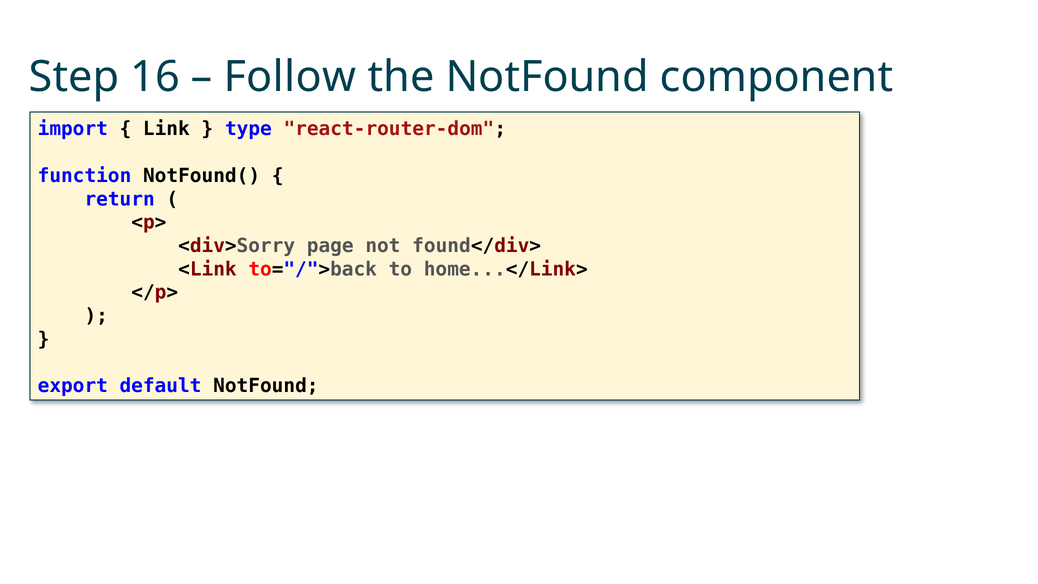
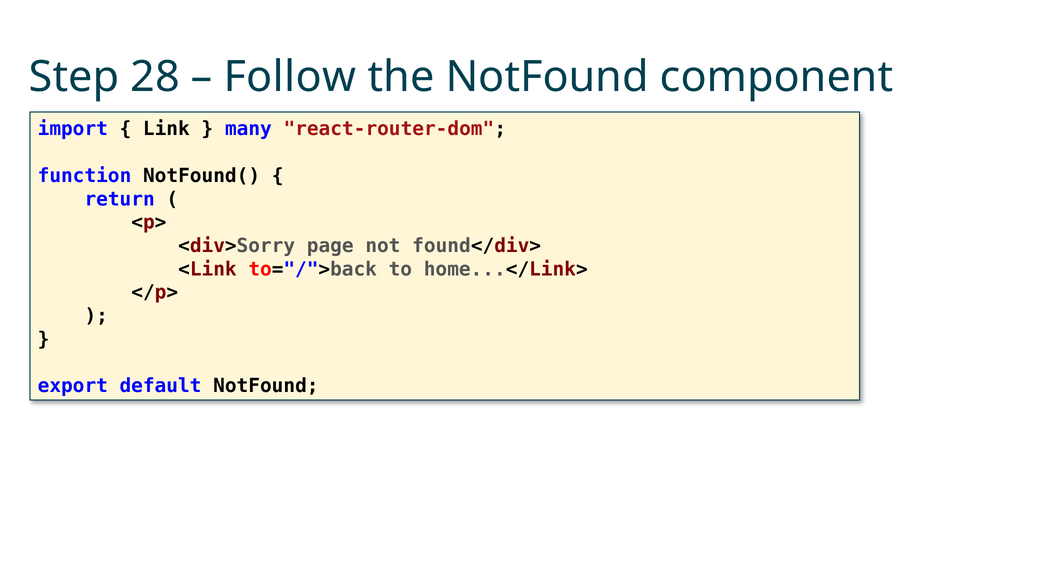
16: 16 -> 28 (155, 77)
type: type -> many (248, 129)
